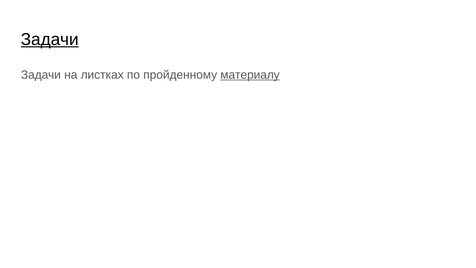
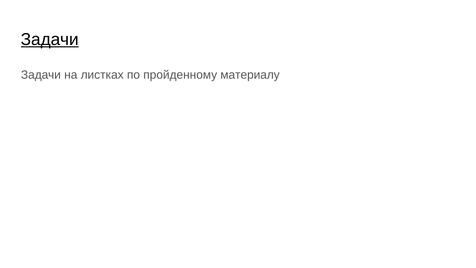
материалу underline: present -> none (250, 75)
